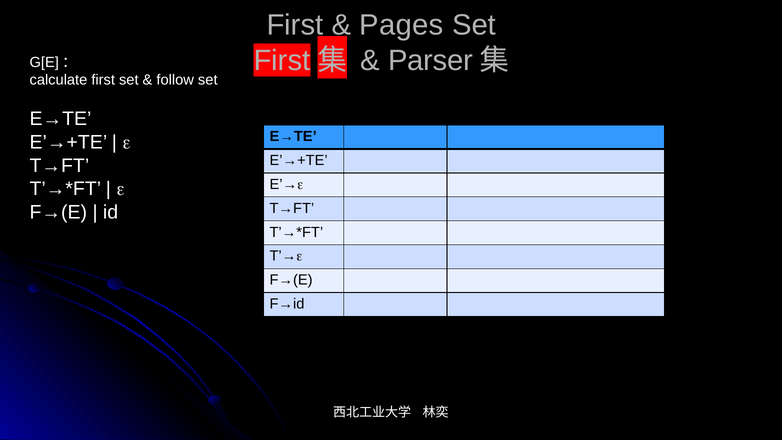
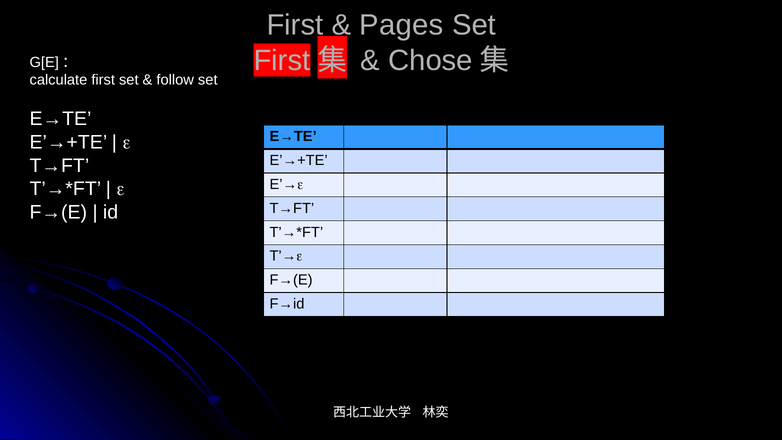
Parser: Parser -> Chose (430, 60)
